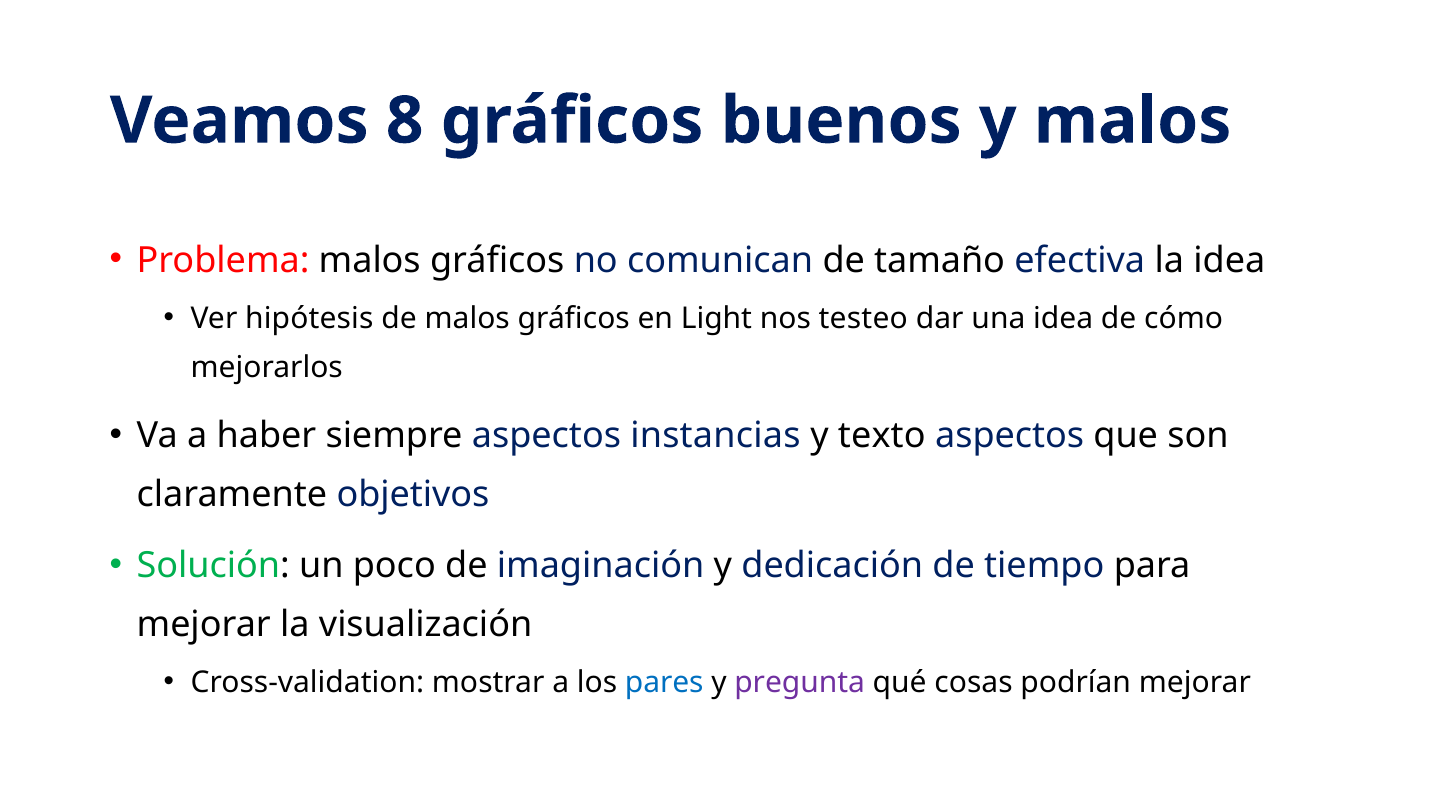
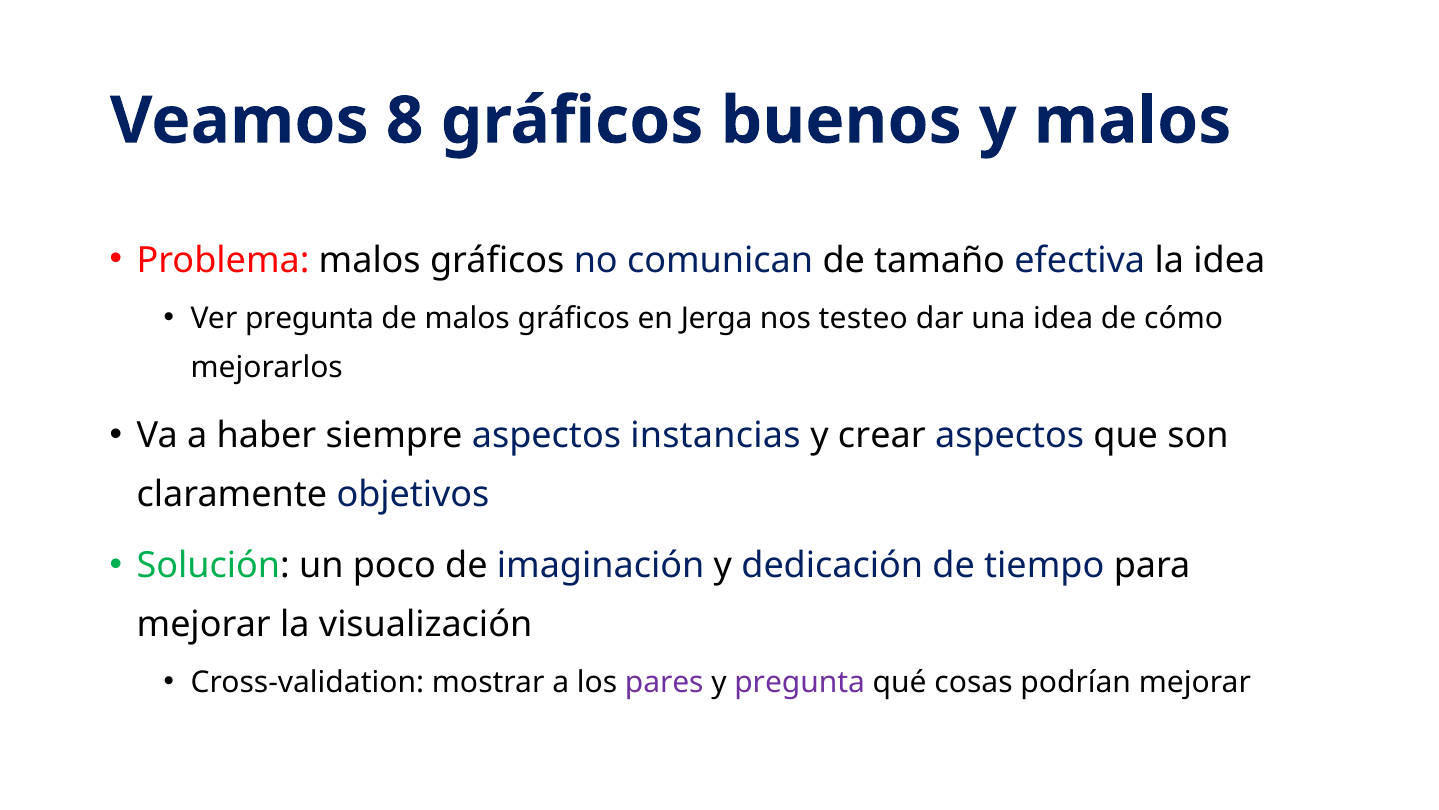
Ver hipótesis: hipótesis -> pregunta (309, 319)
Light: Light -> Jerga (717, 319)
texto: texto -> crear (882, 436)
pares colour: blue -> purple (664, 682)
